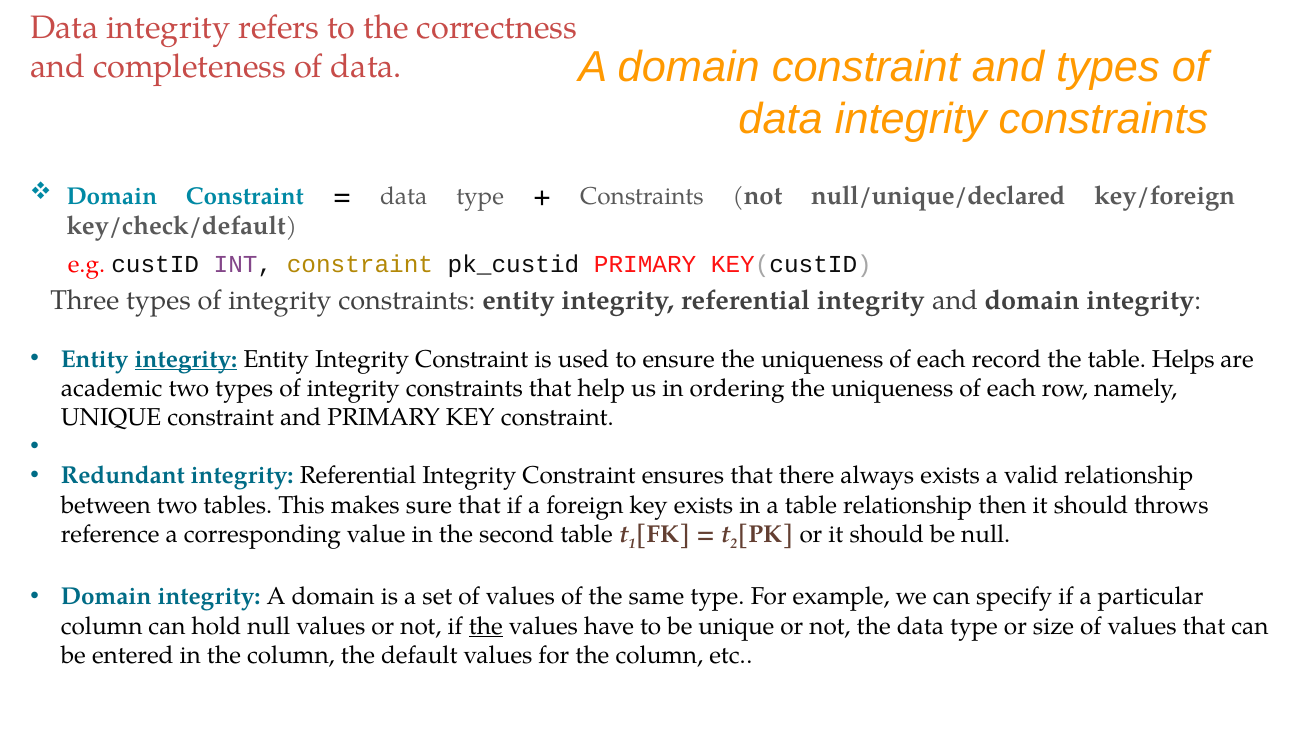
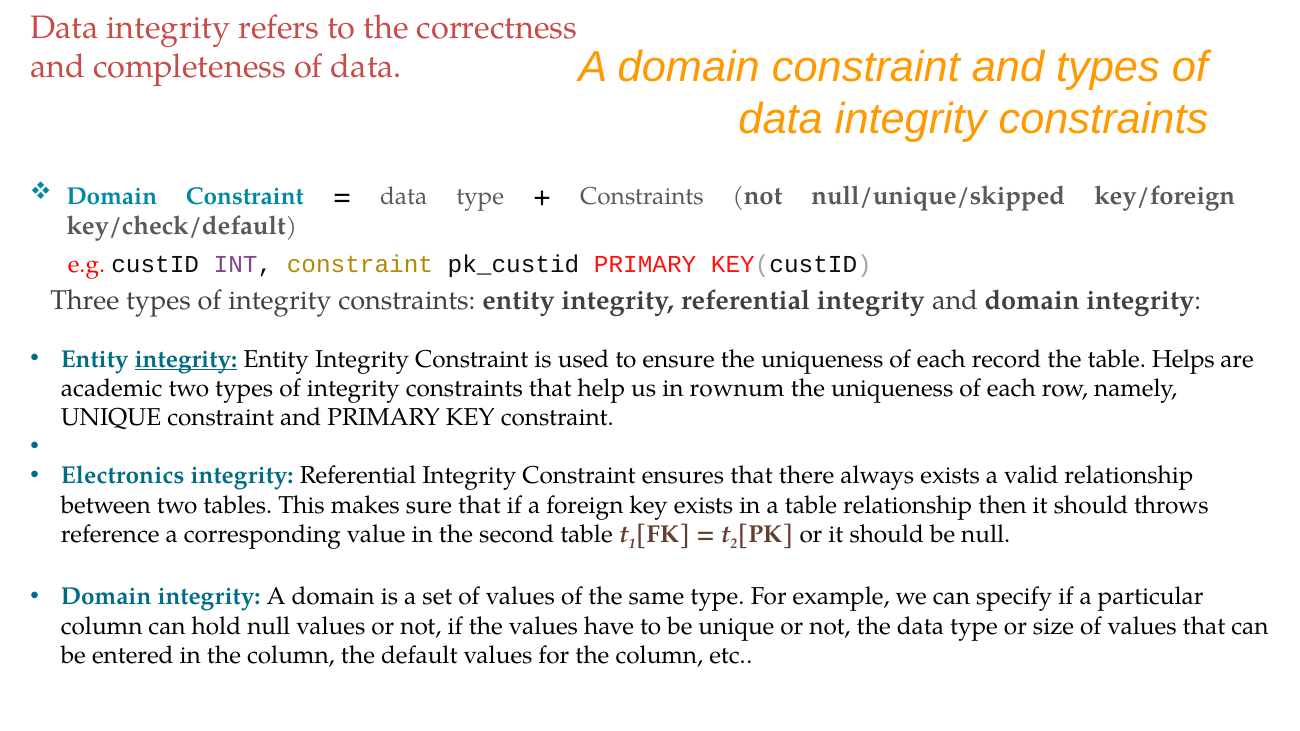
null/unique/declared: null/unique/declared -> null/unique/skipped (938, 196)
ordering: ordering -> rownum (737, 388)
Redundant: Redundant -> Electronics (123, 476)
the underline: present -> none (486, 626)
